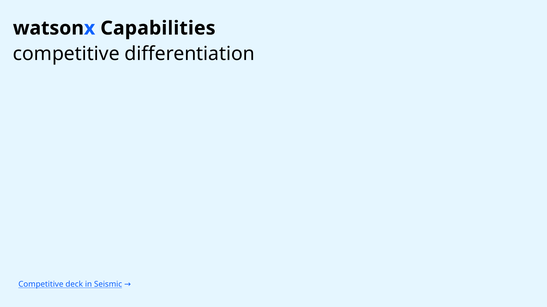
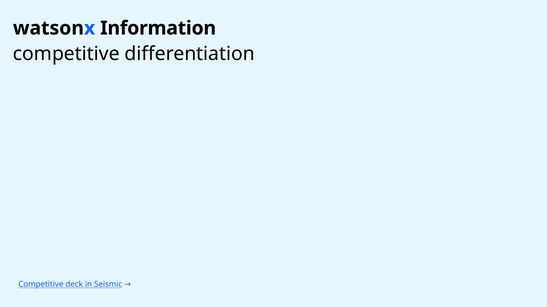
Capabilities: Capabilities -> Information (158, 28)
